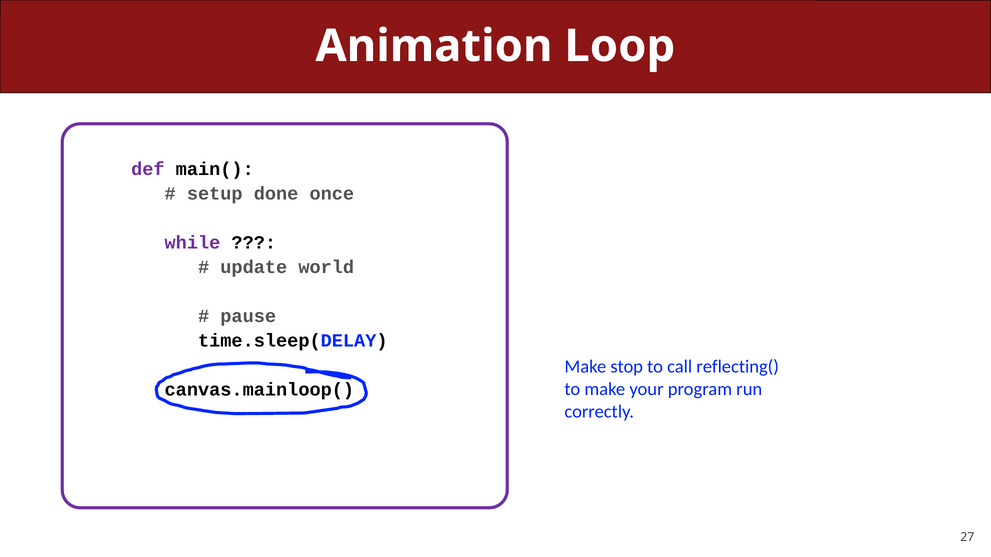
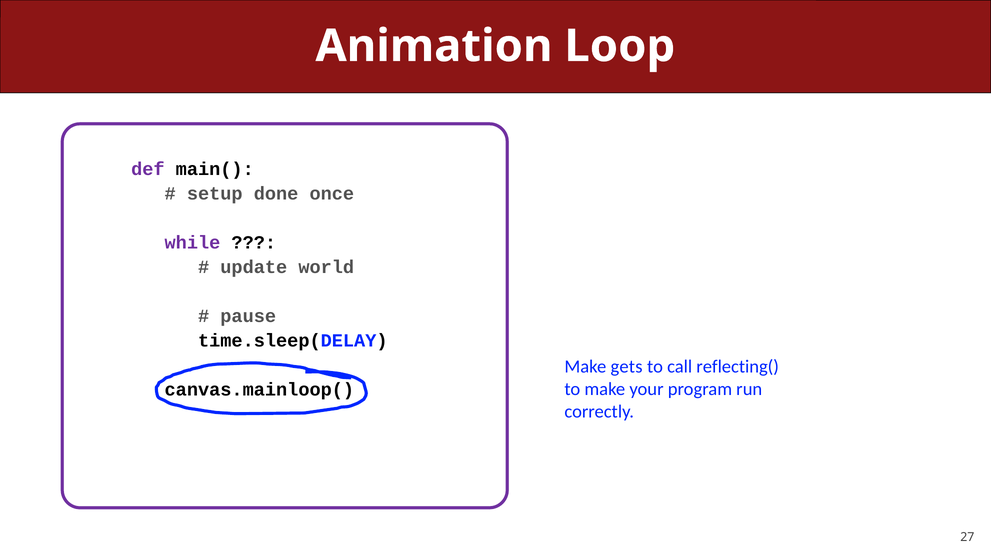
stop: stop -> gets (627, 367)
